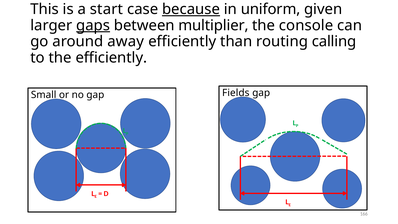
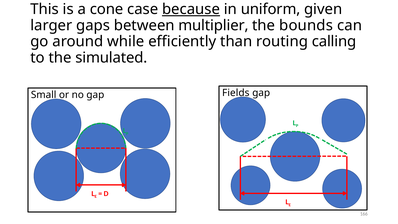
start: start -> cone (107, 9)
gaps underline: present -> none (93, 25)
console: console -> bounds (306, 25)
away: away -> while (126, 42)
the efficiently: efficiently -> simulated (111, 58)
